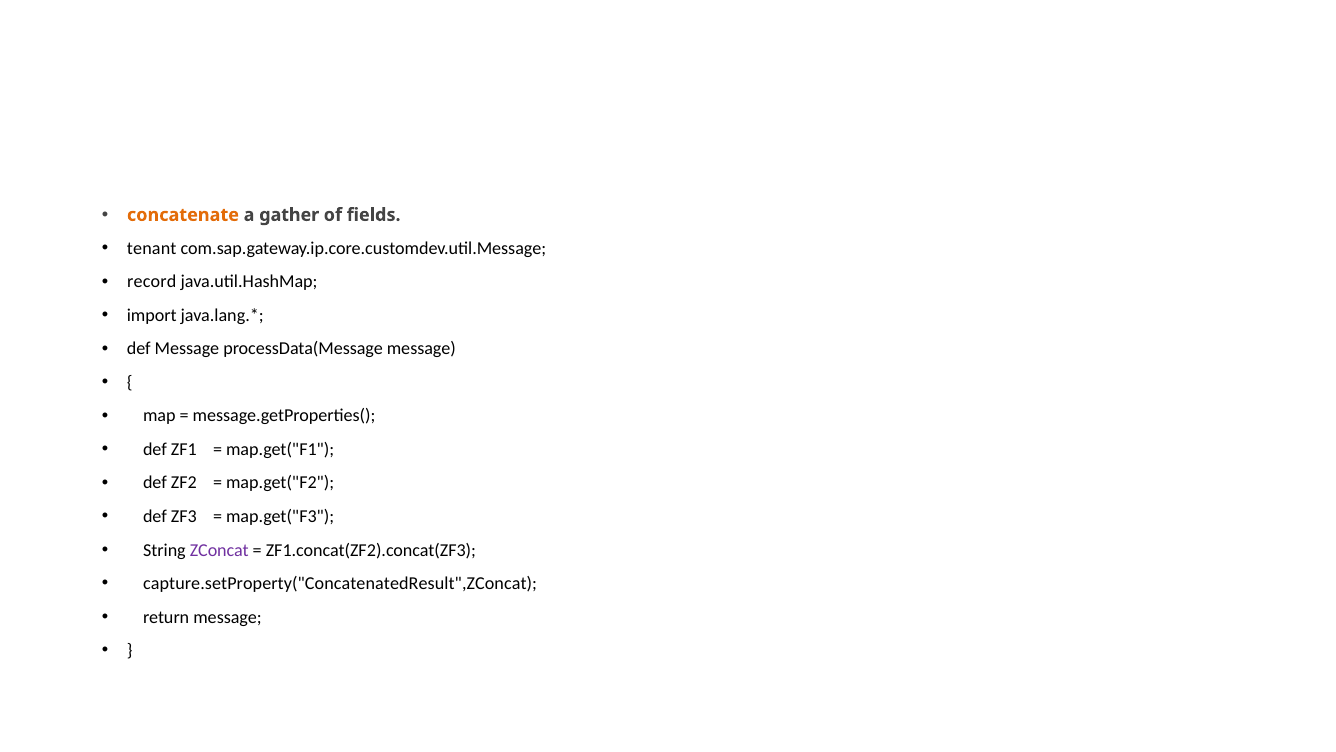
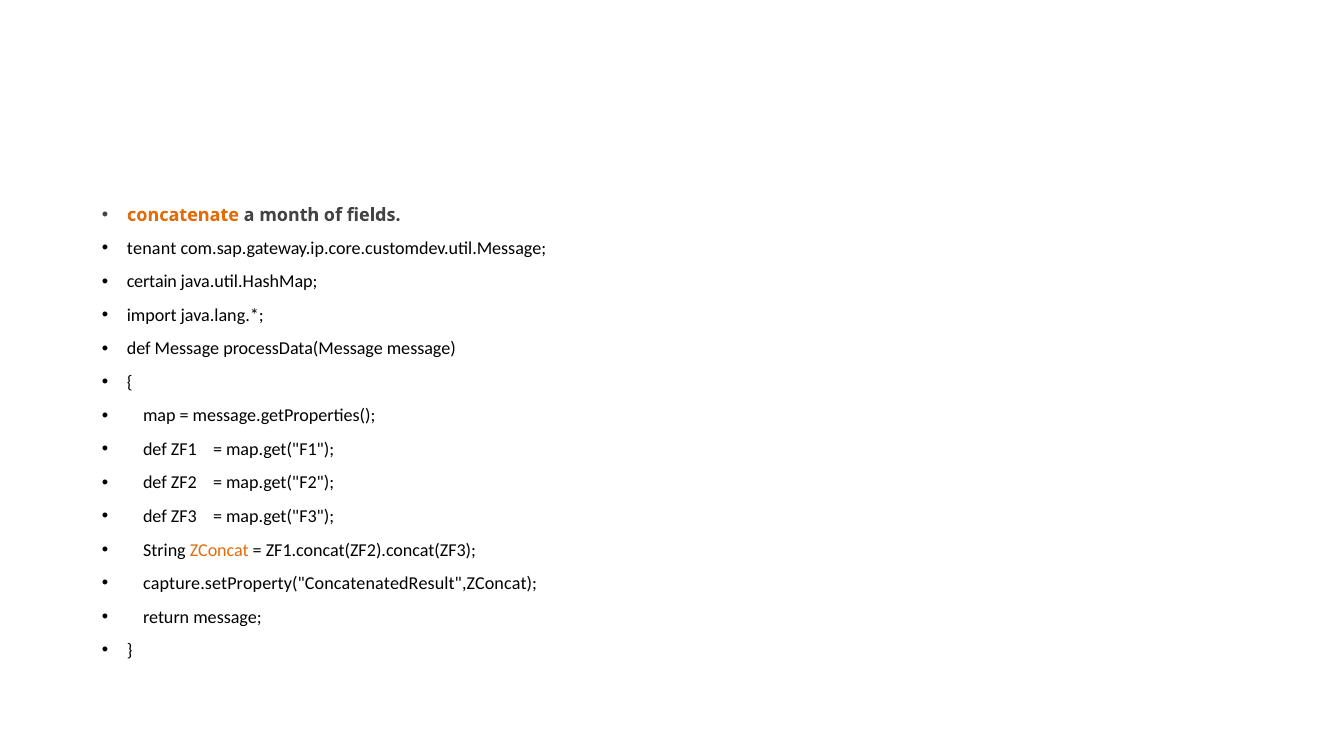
gather: gather -> month (289, 215)
record: record -> certain (152, 282)
ZConcat colour: purple -> orange (219, 550)
